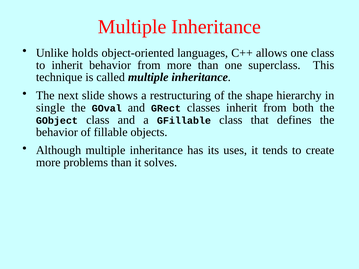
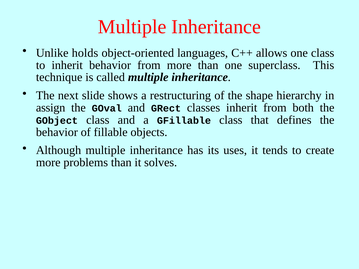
single: single -> assign (51, 108)
